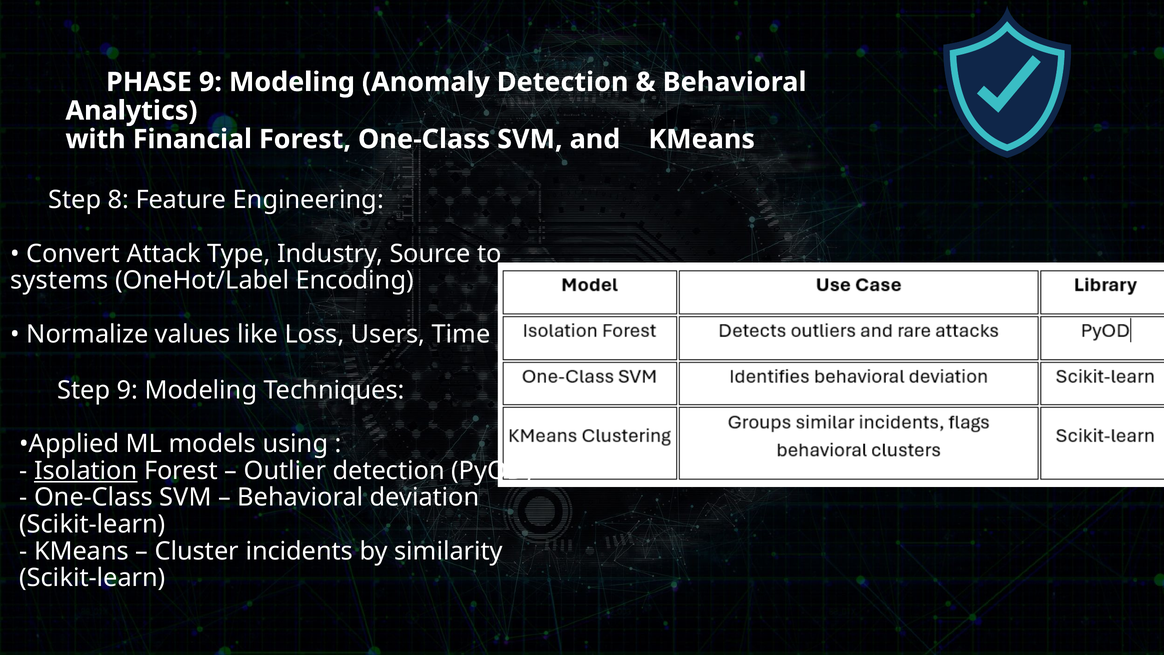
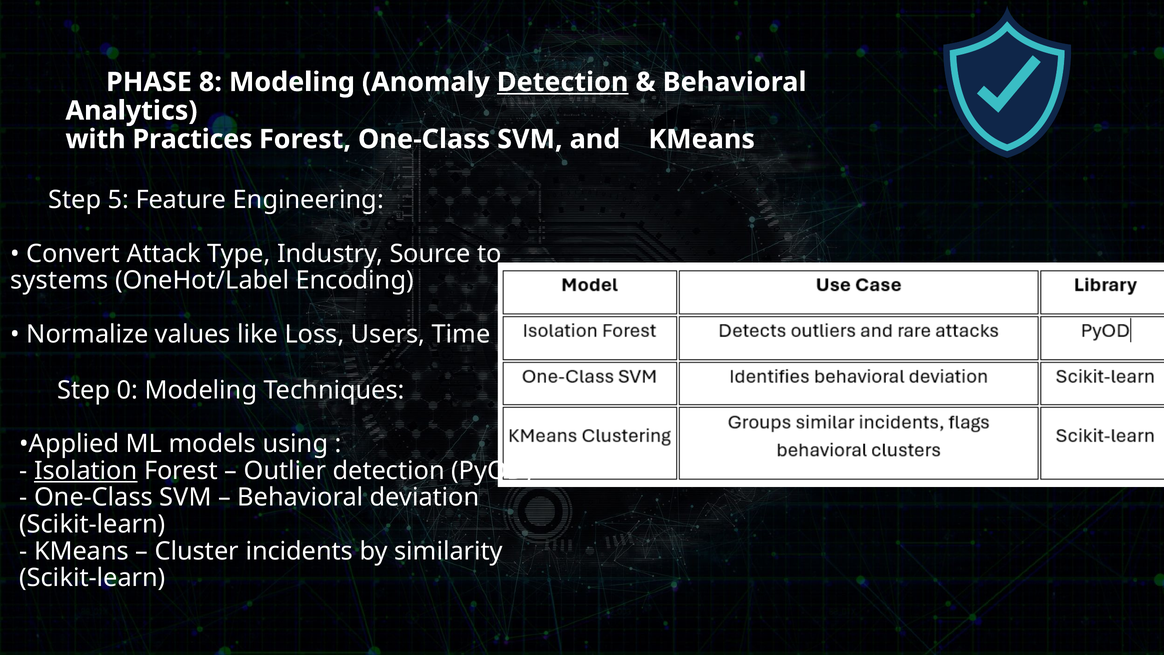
PHASE 9: 9 -> 8 (210, 82)
Detection underline: none -> present (563, 82)
Financial: Financial -> Practices (192, 139)
8: 8 -> 5 (118, 200)
Step 9: 9 -> 0 (128, 390)
